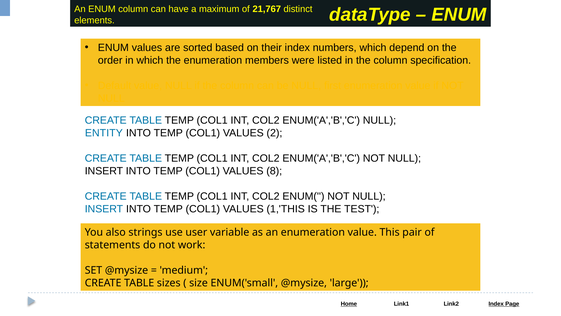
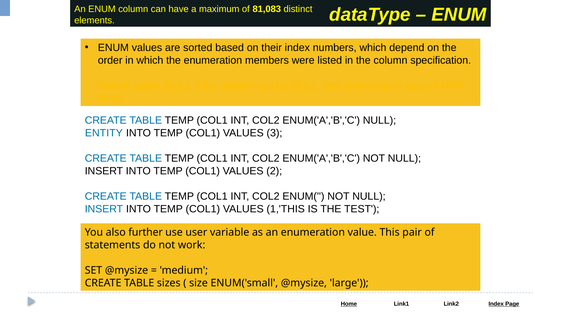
21,767: 21,767 -> 81,083 (267, 9)
2: 2 -> 3 (274, 133)
8: 8 -> 2 (274, 171)
strings: strings -> further (146, 232)
